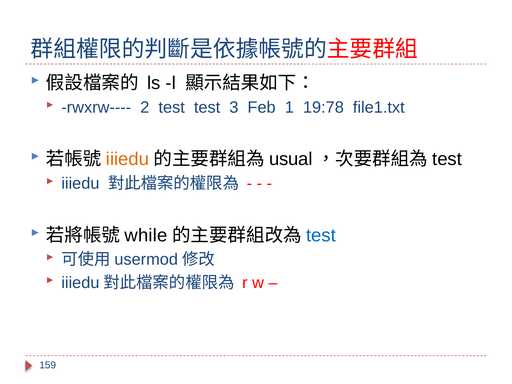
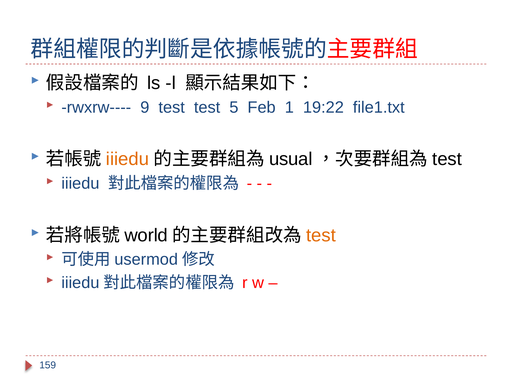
2: 2 -> 9 (145, 107)
3: 3 -> 5 (234, 107)
19:78: 19:78 -> 19:22 (323, 107)
while: while -> world (146, 235)
test colour: blue -> orange (321, 235)
